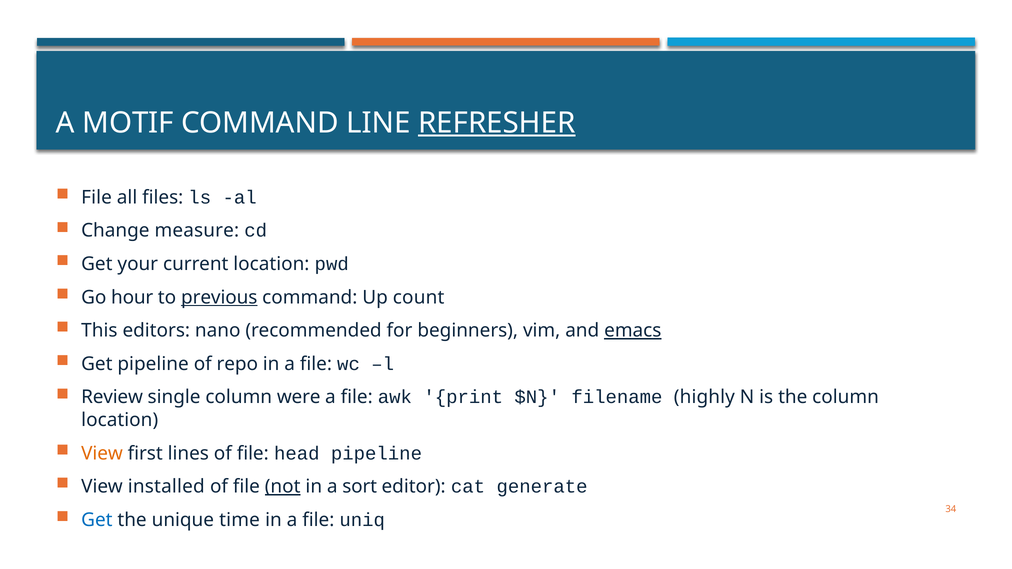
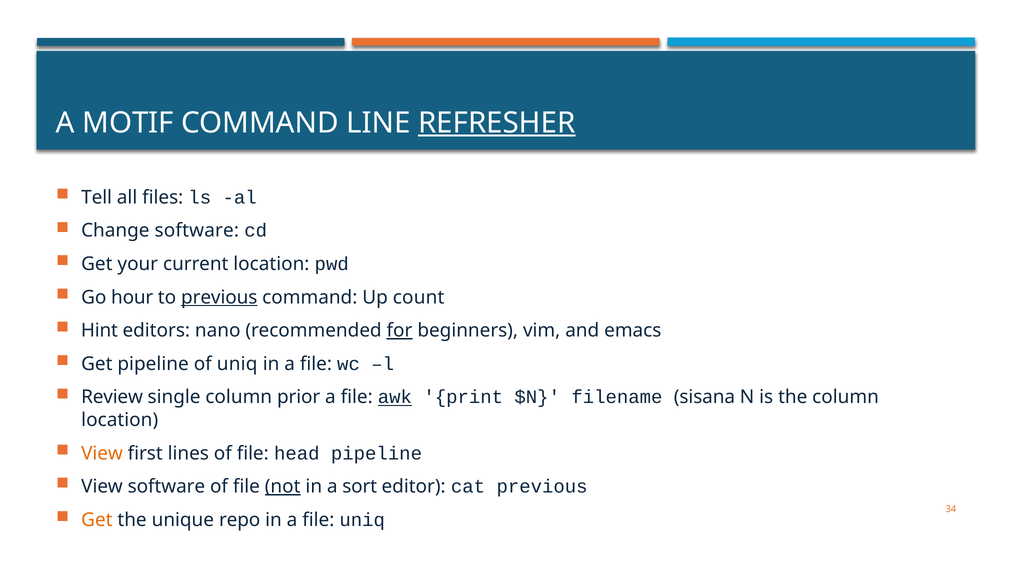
File: File -> Tell (97, 197)
Change measure: measure -> software (197, 231)
This: This -> Hint (99, 331)
for underline: none -> present (400, 331)
emacs underline: present -> none (633, 331)
of repo: repo -> uniq (237, 364)
were: were -> prior (299, 397)
awk underline: none -> present (395, 397)
highly: highly -> sisana (704, 397)
View installed: installed -> software (166, 487)
cat generate: generate -> previous (542, 487)
Get colour: blue -> orange (97, 520)
time: time -> repo (240, 520)
